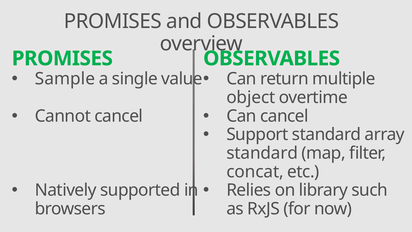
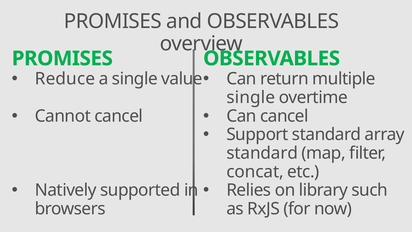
Sample: Sample -> Reduce (65, 79)
object: object -> single (251, 97)
